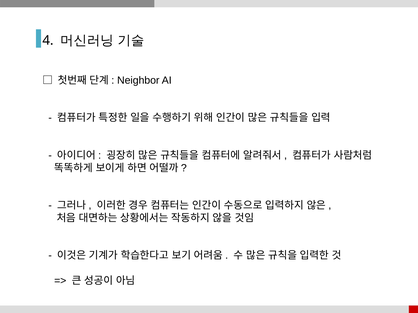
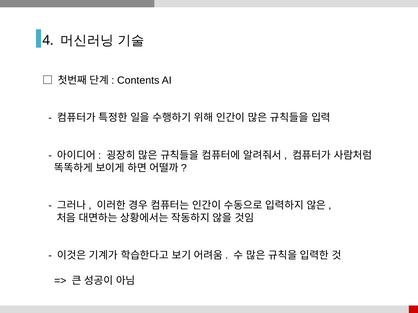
Neighbor: Neighbor -> Contents (138, 80)
